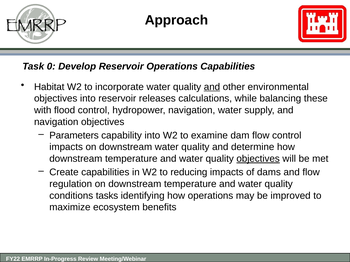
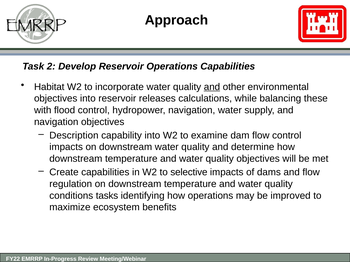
0: 0 -> 2 (51, 67)
Parameters: Parameters -> Description (74, 136)
objectives underline: present -> none (258, 159)
reducing: reducing -> selective (189, 173)
